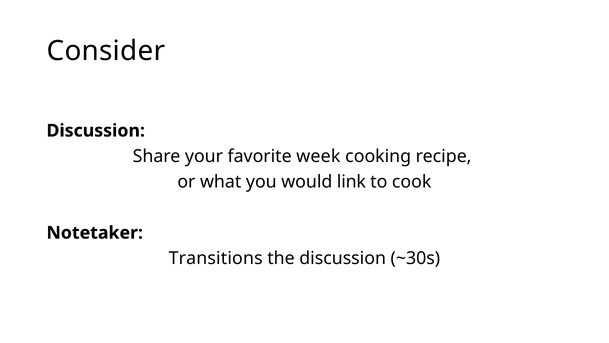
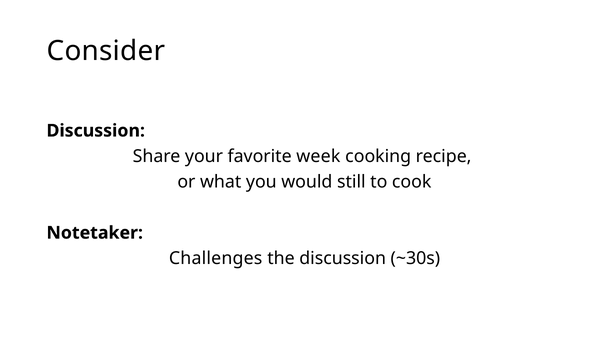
link: link -> still (351, 182)
Transitions: Transitions -> Challenges (216, 258)
